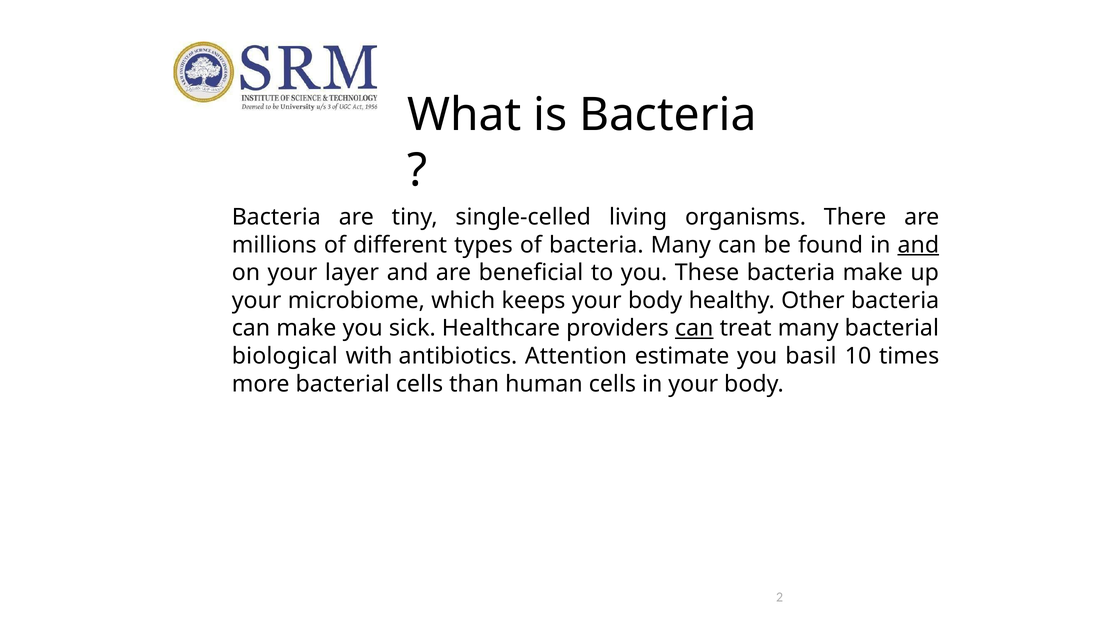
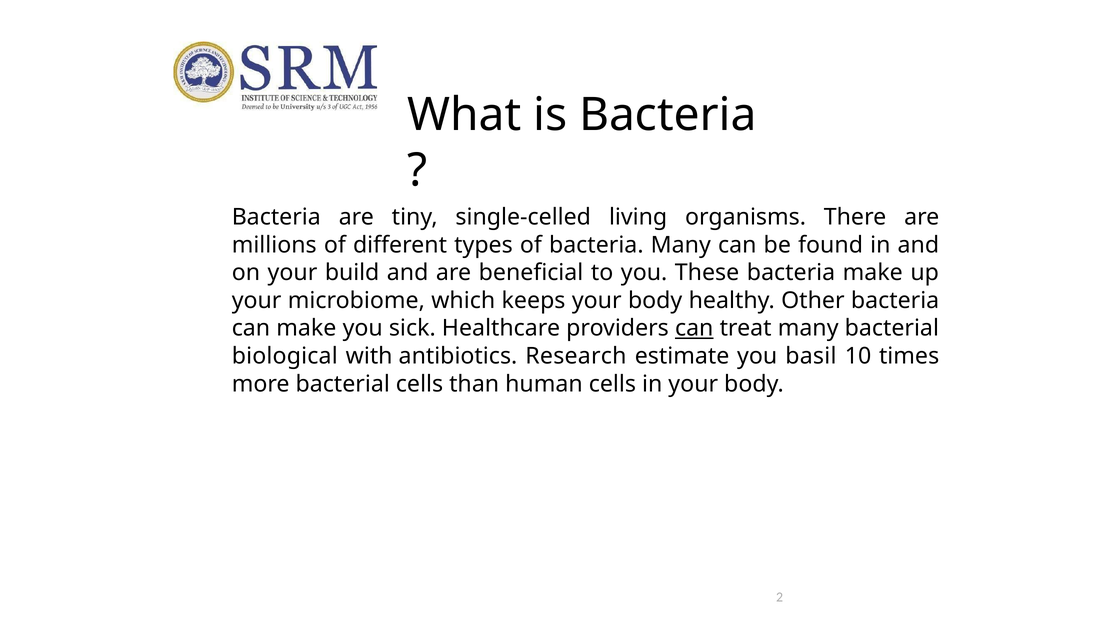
and underline: present -> none (918, 245)
layer: layer -> build (352, 272)
Attention: Attention -> Research (576, 356)
